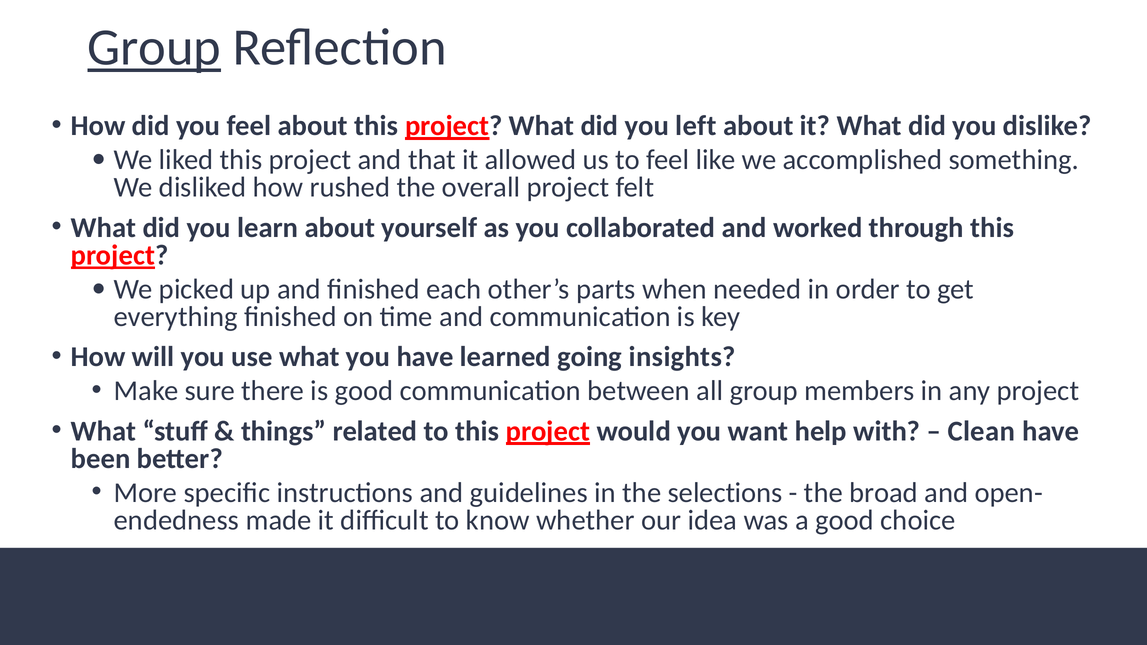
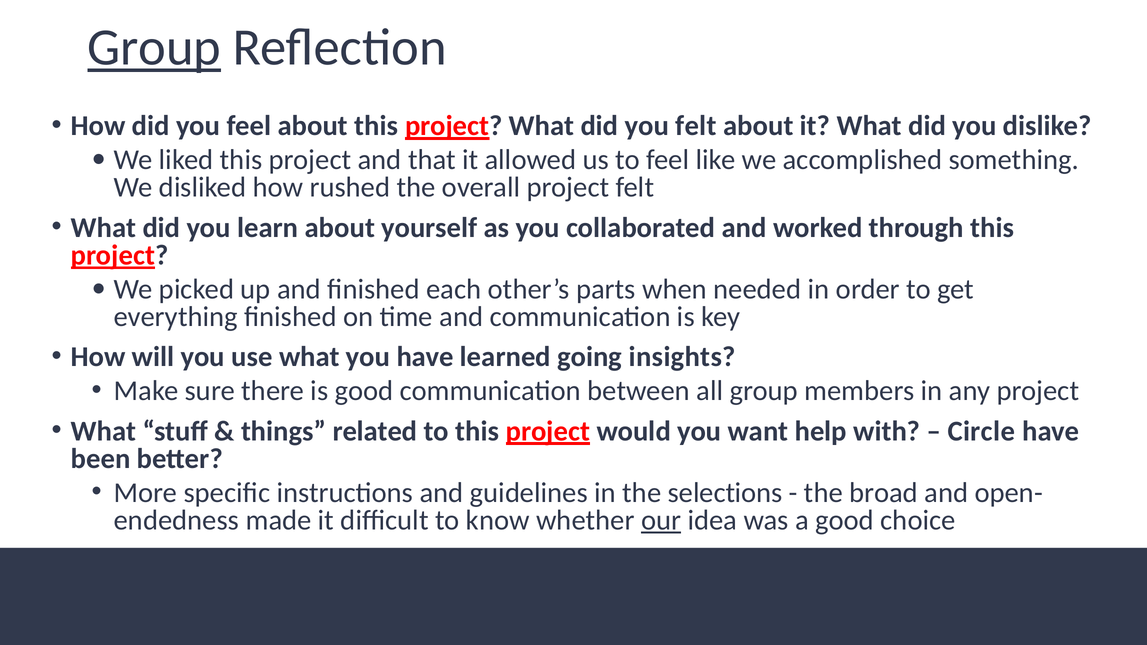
you left: left -> felt (696, 126)
Clean: Clean -> Circle (981, 431)
our underline: none -> present (661, 520)
